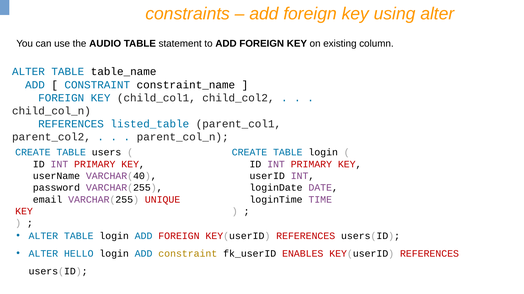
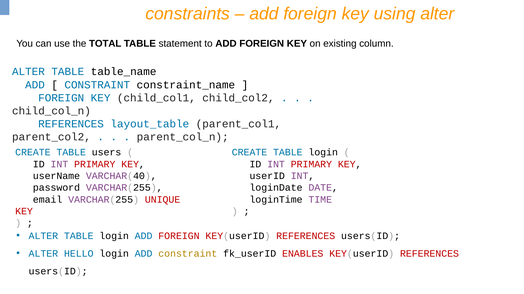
AUDIO: AUDIO -> TOTAL (105, 44)
listed_table: listed_table -> layout_table (150, 124)
